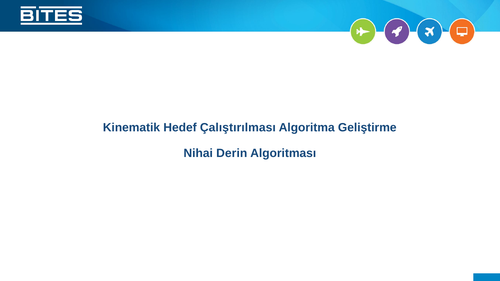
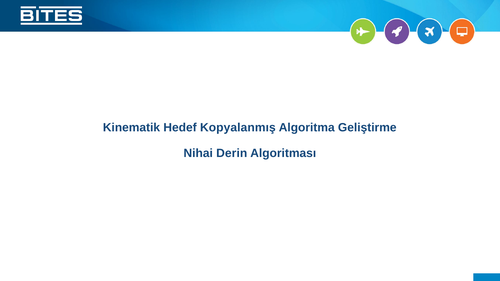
Çalıştırılması: Çalıştırılması -> Kopyalanmış (238, 128)
